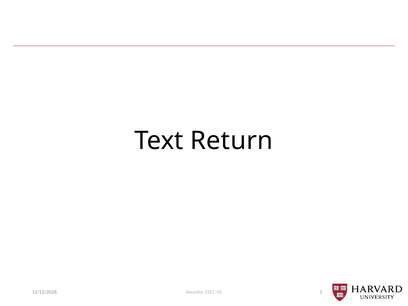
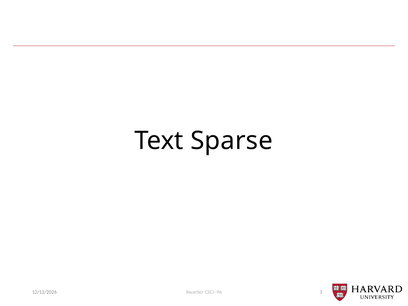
Return: Return -> Sparse (232, 141)
